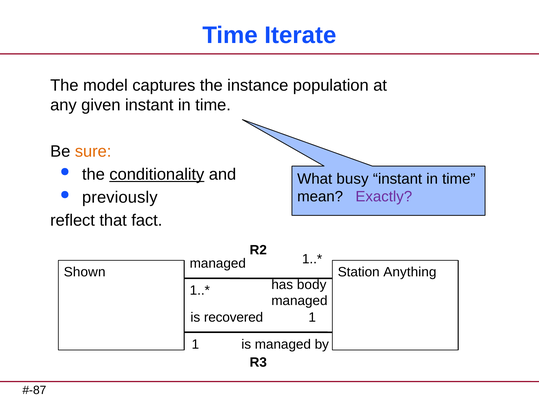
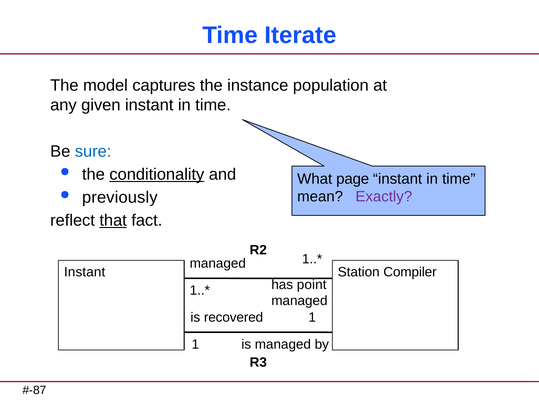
sure colour: orange -> blue (93, 151)
busy: busy -> page (353, 179)
that underline: none -> present (113, 221)
Shown: Shown -> Instant (85, 272)
Anything: Anything -> Compiler (410, 272)
body: body -> point (312, 285)
